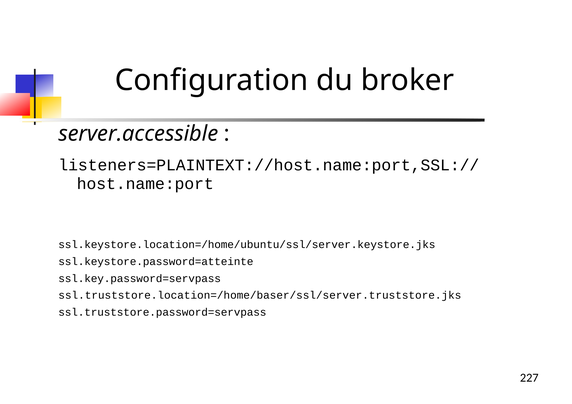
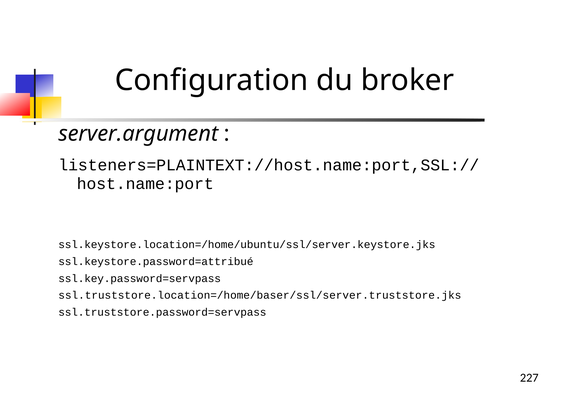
server.accessible: server.accessible -> server.argument (138, 134)
ssl.keystore.password=atteinte: ssl.keystore.password=atteinte -> ssl.keystore.password=attribué (156, 262)
